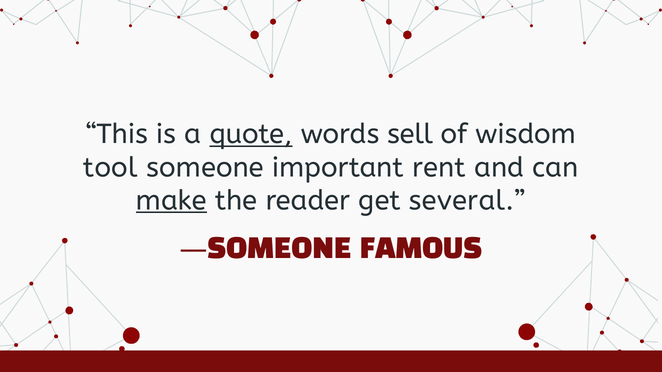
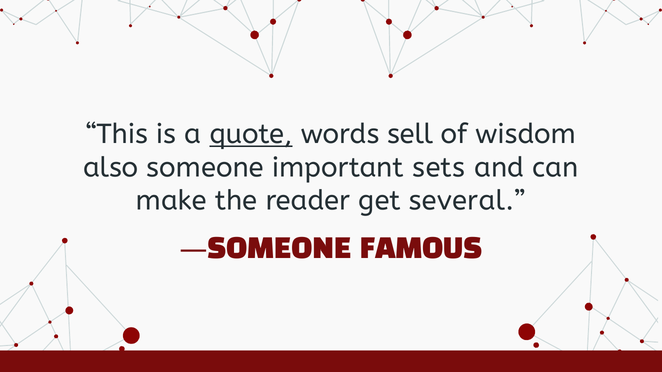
tool: tool -> also (111, 168)
rent: rent -> sets (439, 168)
make underline: present -> none (171, 201)
